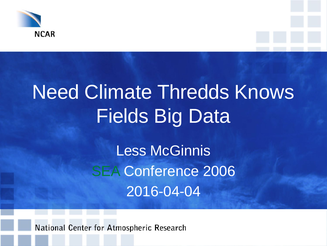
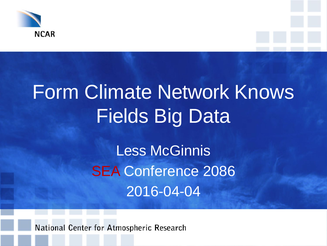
Need: Need -> Form (56, 92)
Thredds: Thredds -> Network (193, 92)
SEA colour: green -> red (106, 171)
2006: 2006 -> 2086 (219, 171)
